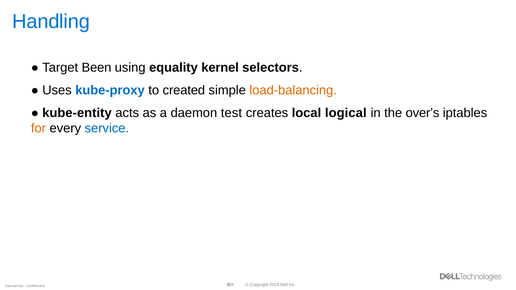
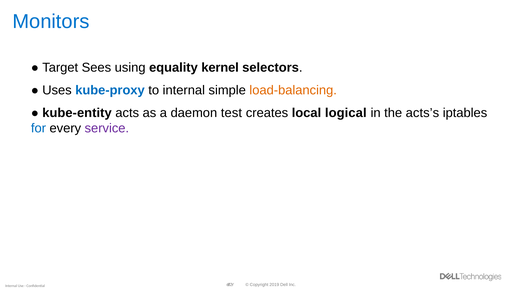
Handling: Handling -> Monitors (51, 22)
Been: Been -> Sees (96, 68)
to created: created -> internal (184, 90)
over’s: over’s -> acts’s (422, 113)
for colour: orange -> blue (38, 128)
service colour: blue -> purple (107, 128)
